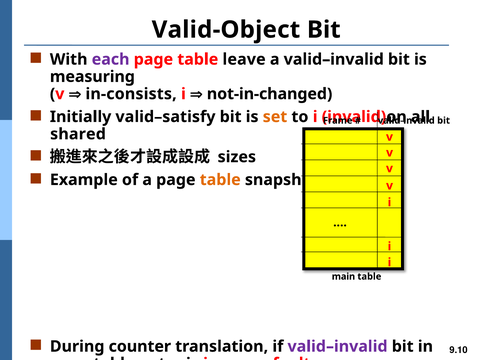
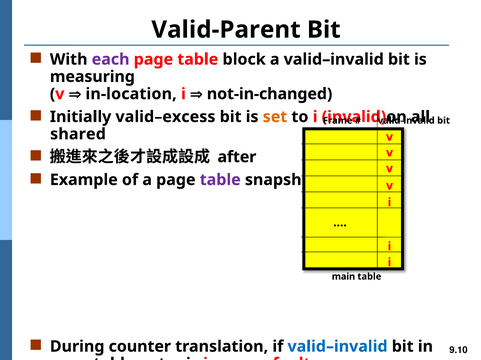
Valid-Object: Valid-Object -> Valid-Parent (226, 30)
leave: leave -> block (244, 59)
in-consists: in-consists -> in-location (131, 94)
valid–satisfy: valid–satisfy -> valid–excess (165, 117)
sizes: sizes -> after (237, 157)
table colour: orange -> purple (220, 180)
valid–invalid colour: purple -> blue (338, 347)
